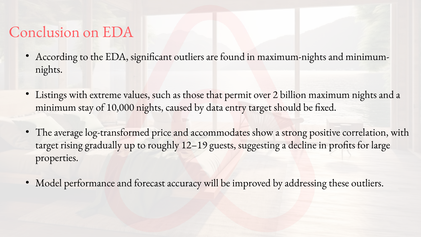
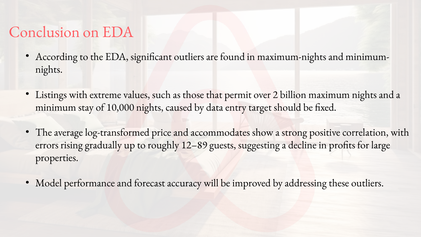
target: target -> errors (47, 145)
12–19: 12–19 -> 12–89 (194, 145)
